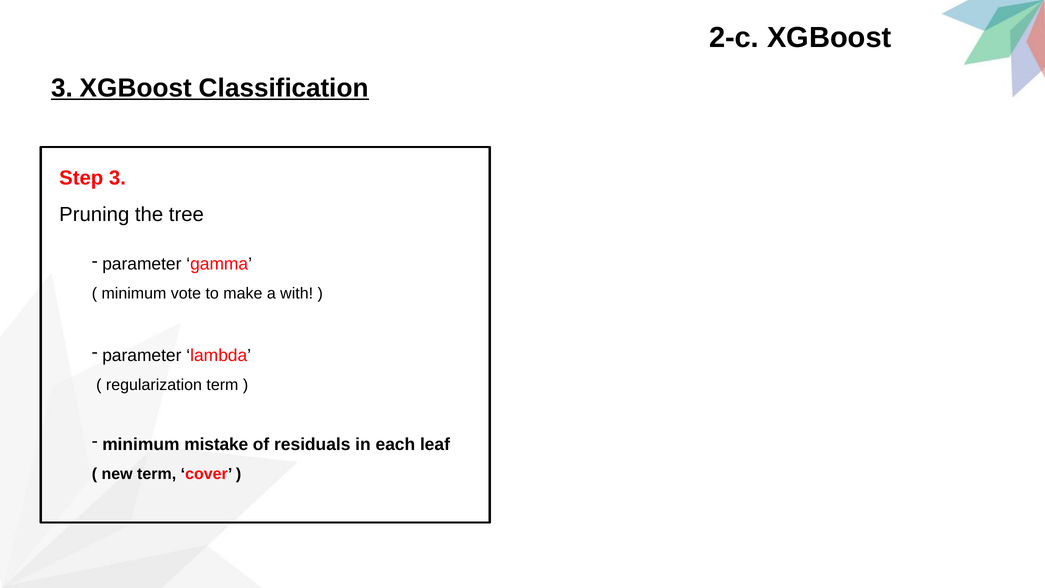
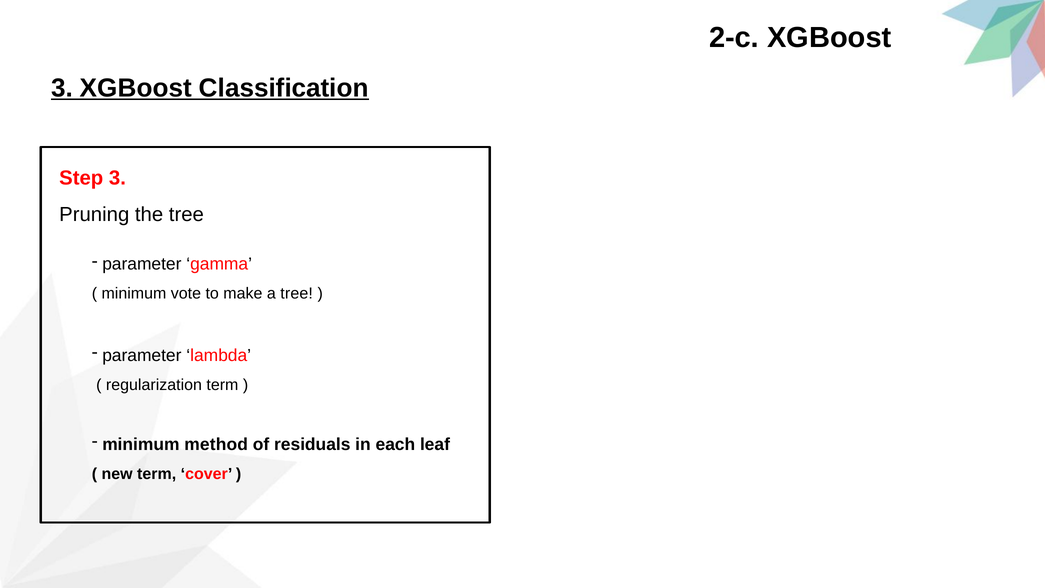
a with: with -> tree (297, 294)
mistake: mistake -> method (216, 444)
